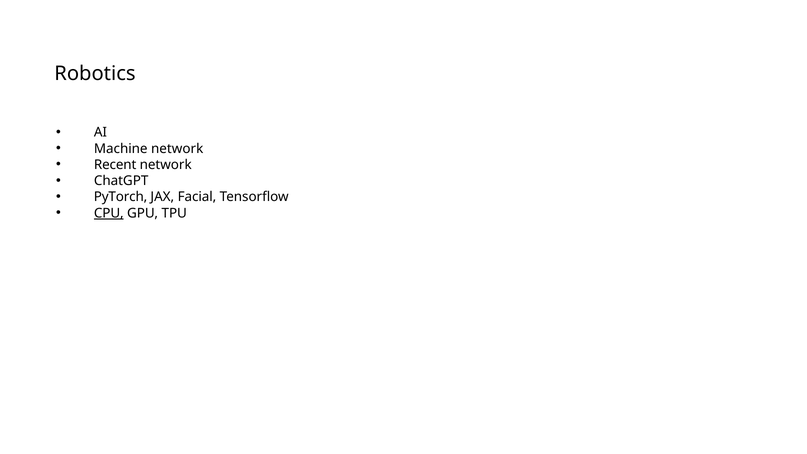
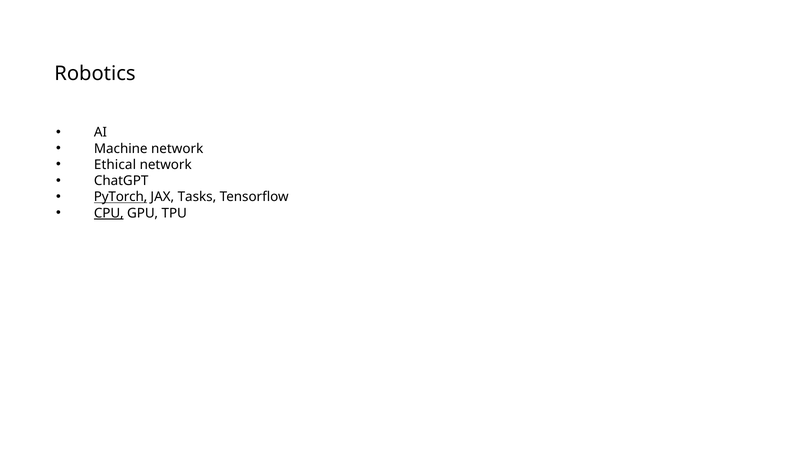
Recent: Recent -> Ethical (115, 165)
PyTorch underline: none -> present (121, 197)
Facial: Facial -> Tasks (197, 197)
